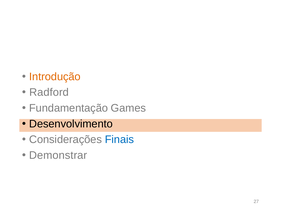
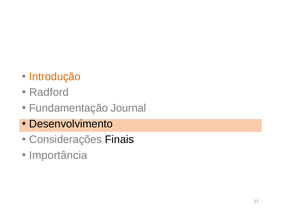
Games: Games -> Journal (128, 108)
Finais colour: blue -> black (119, 139)
Demonstrar: Demonstrar -> Importância (58, 155)
